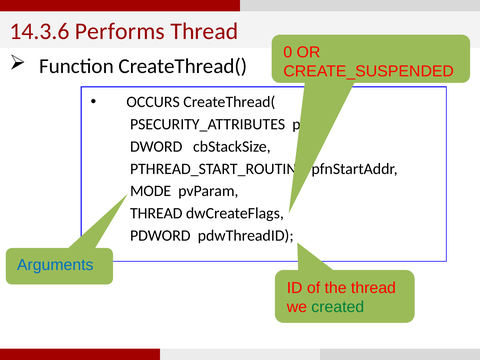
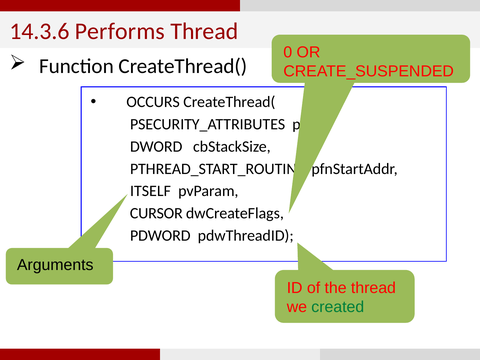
MODE: MODE -> ITSELF (150, 191)
THREAD: THREAD -> CURSOR (156, 213)
Arguments colour: blue -> black (55, 265)
